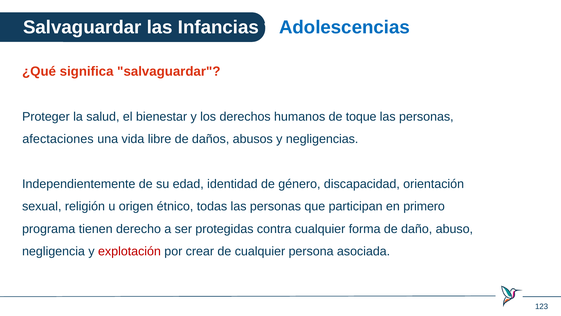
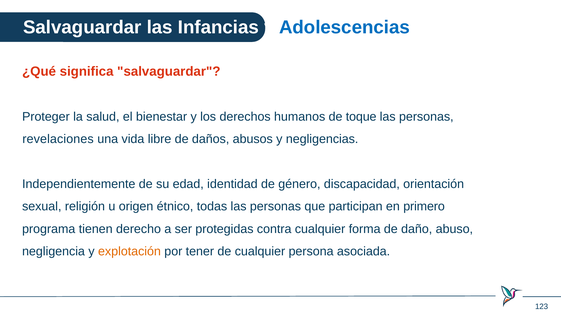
afectaciones: afectaciones -> revelaciones (58, 139)
explotación colour: red -> orange (129, 251)
crear: crear -> tener (200, 251)
